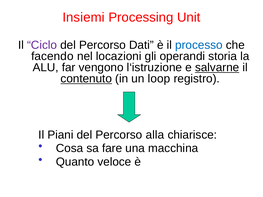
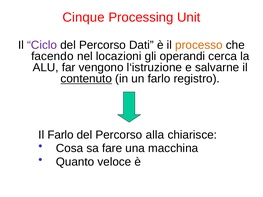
Insiemi: Insiemi -> Cinque (84, 17)
processo colour: blue -> orange (199, 45)
storia: storia -> cerca (223, 56)
salvarne underline: present -> none (217, 68)
un loop: loop -> farlo (159, 79)
Il Piani: Piani -> Farlo (60, 135)
